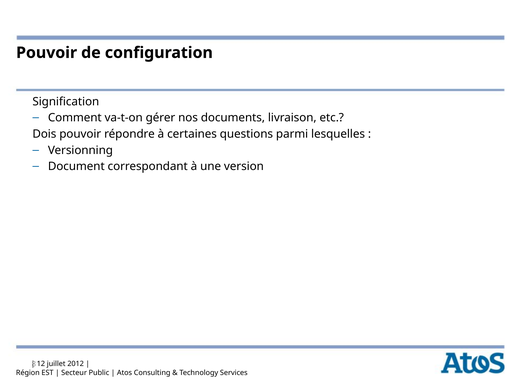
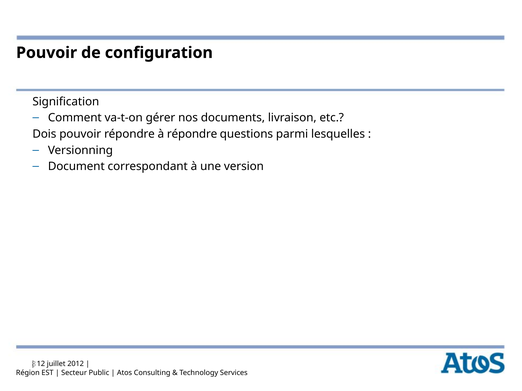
à certaines: certaines -> répondre (192, 134)
